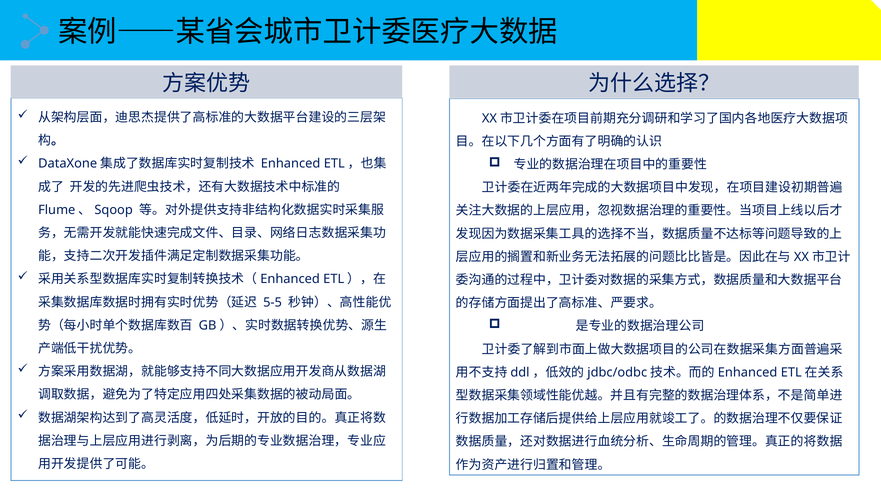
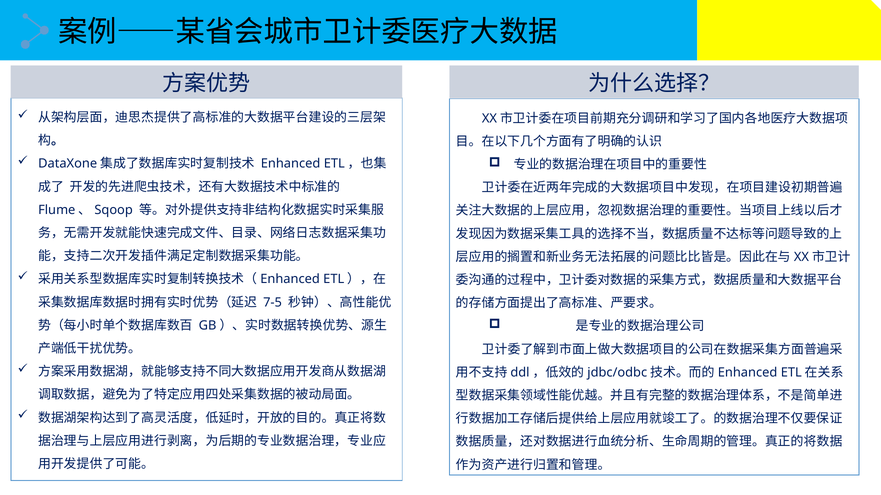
5-5: 5-5 -> 7-5 (273, 303)
